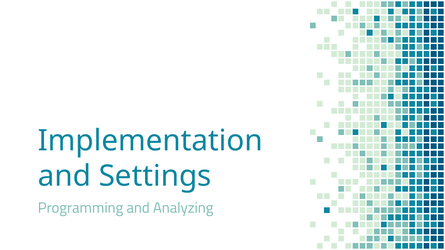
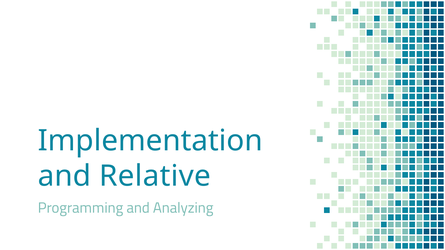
Settings: Settings -> Relative (155, 176)
